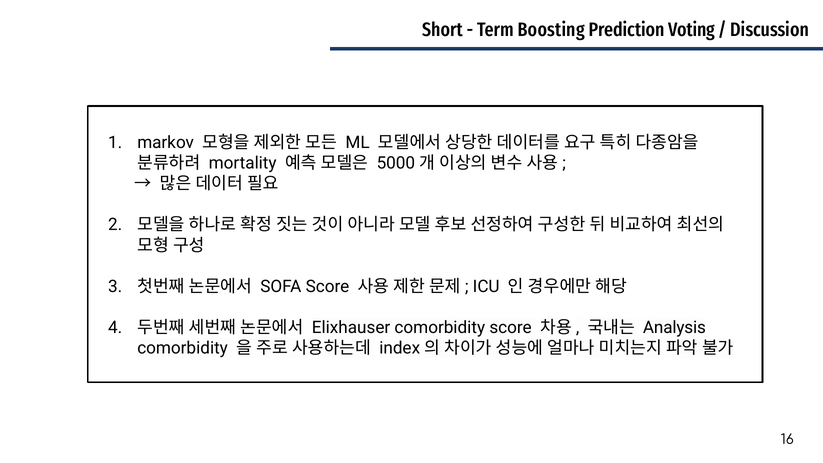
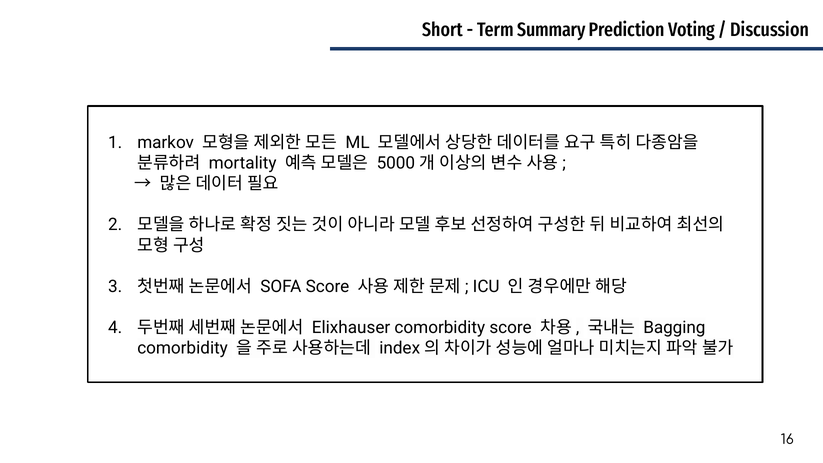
Boosting: Boosting -> Summary (551, 30)
Analysis: Analysis -> Bagging (674, 328)
